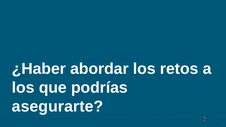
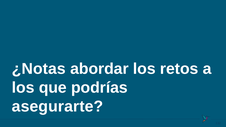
¿Haber: ¿Haber -> ¿Notas (39, 69)
